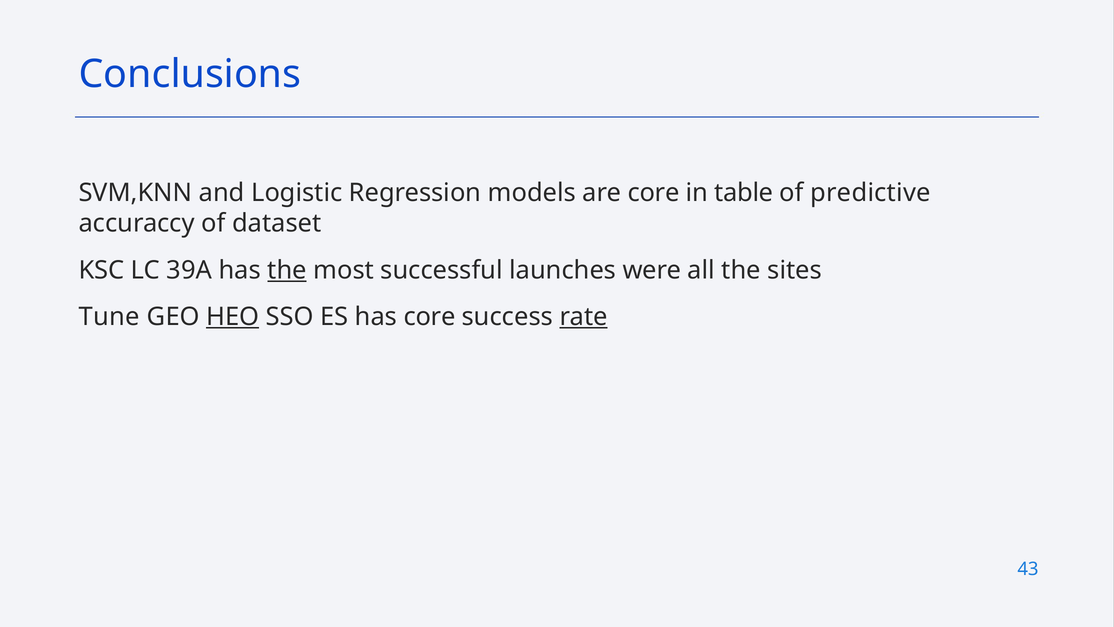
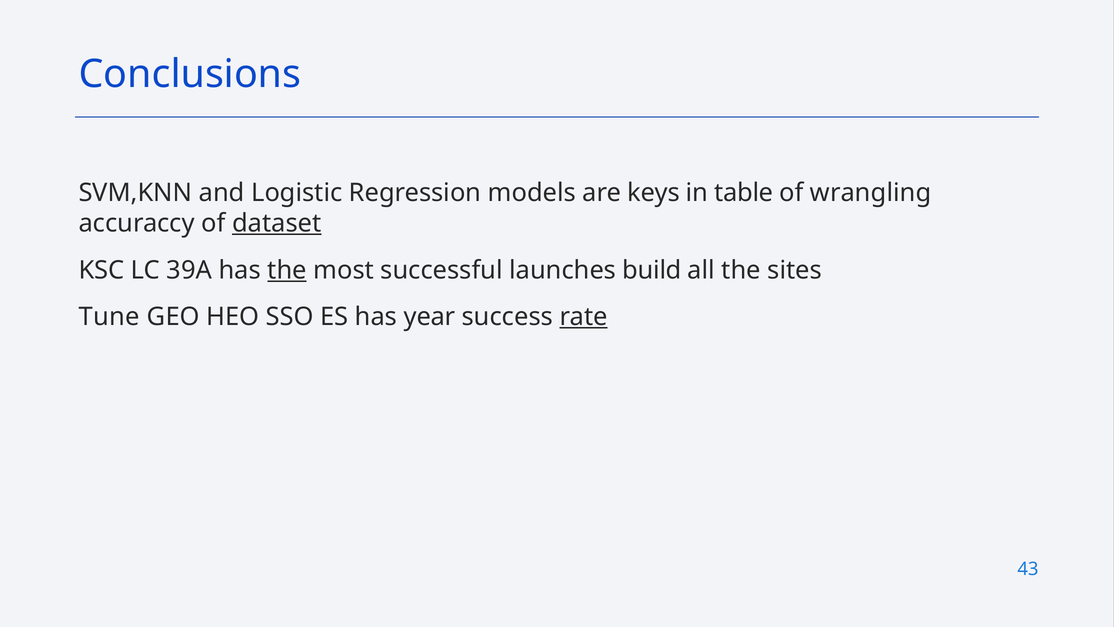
are core: core -> keys (654, 192)
predictive: predictive -> wrangling (871, 192)
dataset underline: none -> present (277, 223)
were: were -> build (652, 270)
HEO underline: present -> none (233, 317)
has core: core -> year (430, 317)
